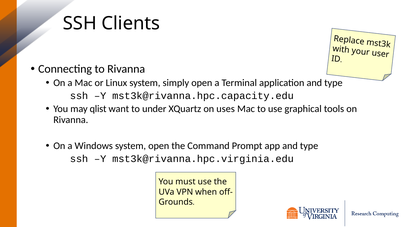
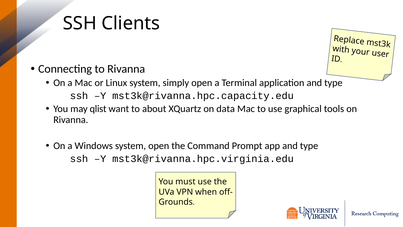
under: under -> about (154, 109)
uses: uses -> data (226, 109)
